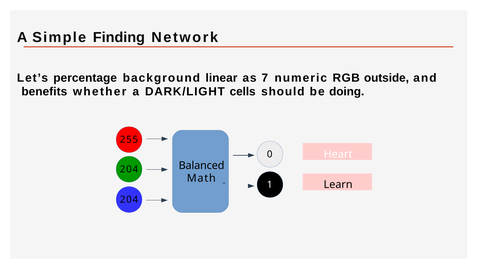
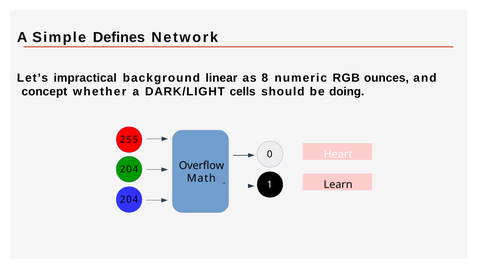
Finding: Finding -> Defines (119, 37)
percentage: percentage -> impractical (85, 78)
7: 7 -> 8 (265, 78)
outside: outside -> ounces (386, 78)
benefits: benefits -> concept (44, 91)
Balanced: Balanced -> Overflow (202, 165)
